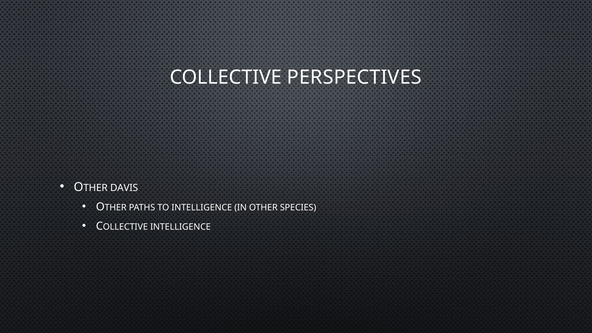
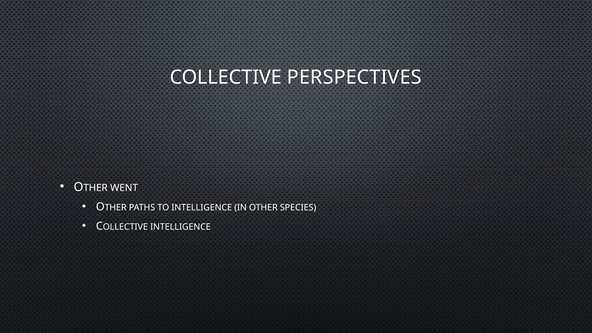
DAVIS: DAVIS -> WENT (124, 188)
